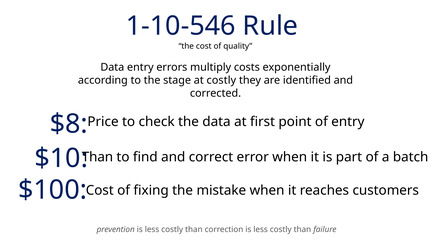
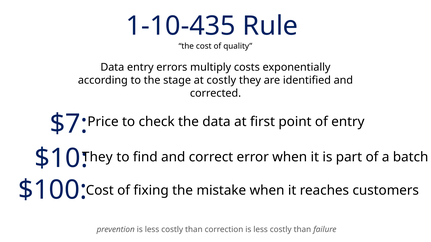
1-10-546: 1-10-546 -> 1-10-435 (181, 26)
$8: $8 -> $7 (69, 124)
Than: Than -> They (97, 157)
